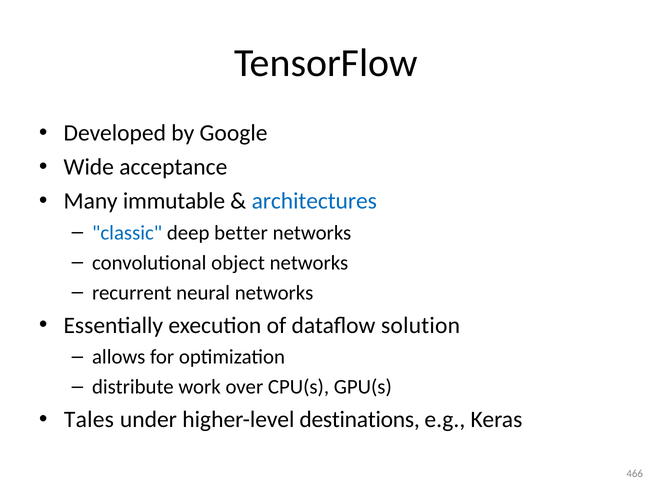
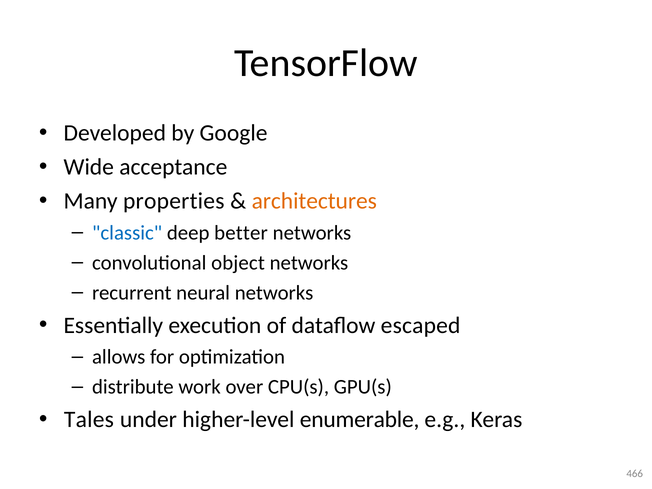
immutable: immutable -> properties (174, 201)
architectures colour: blue -> orange (314, 201)
solution: solution -> escaped (421, 325)
destinations: destinations -> enumerable (360, 420)
